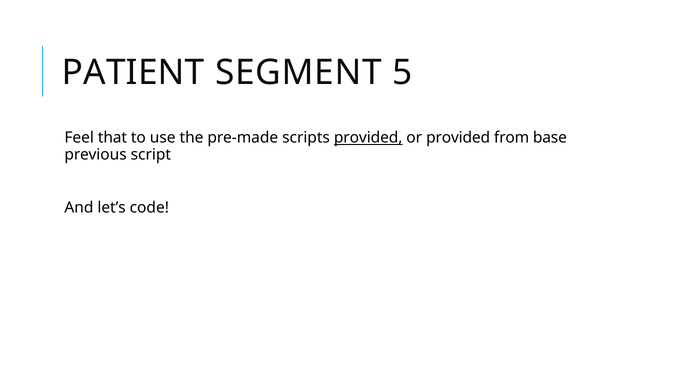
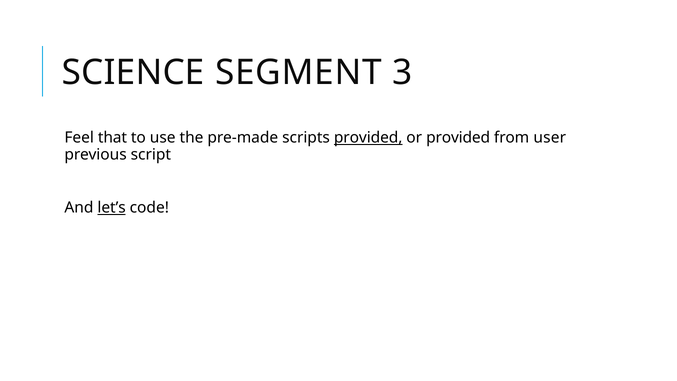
PATIENT: PATIENT -> SCIENCE (133, 73)
5: 5 -> 3 (403, 73)
base: base -> user (550, 138)
let’s underline: none -> present (112, 208)
